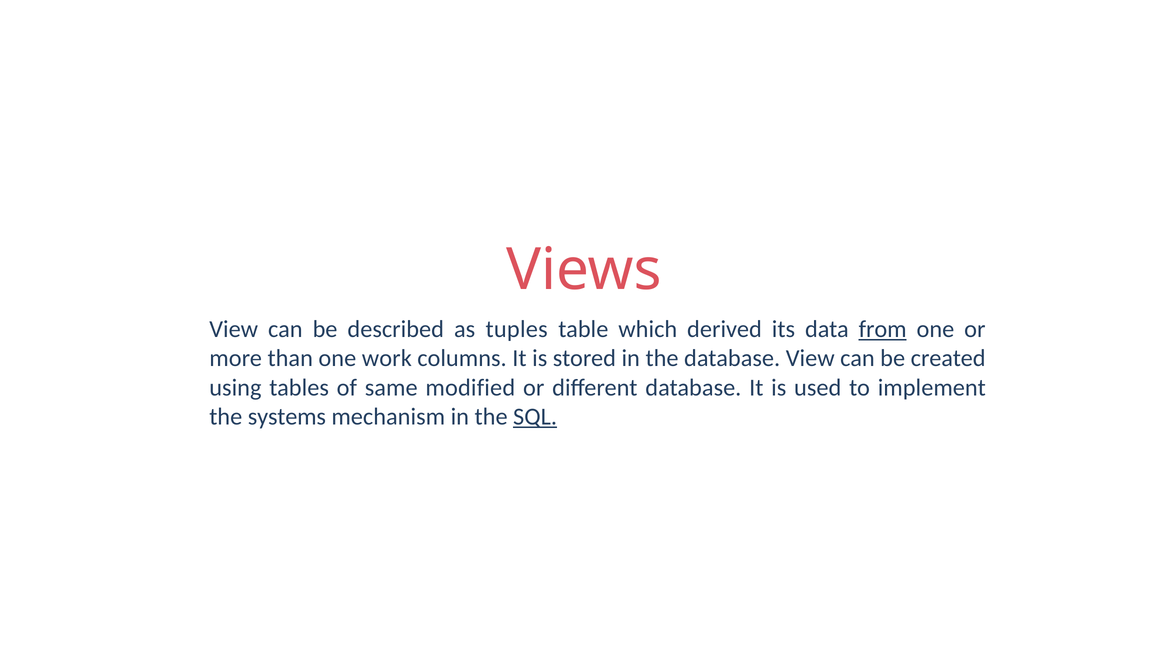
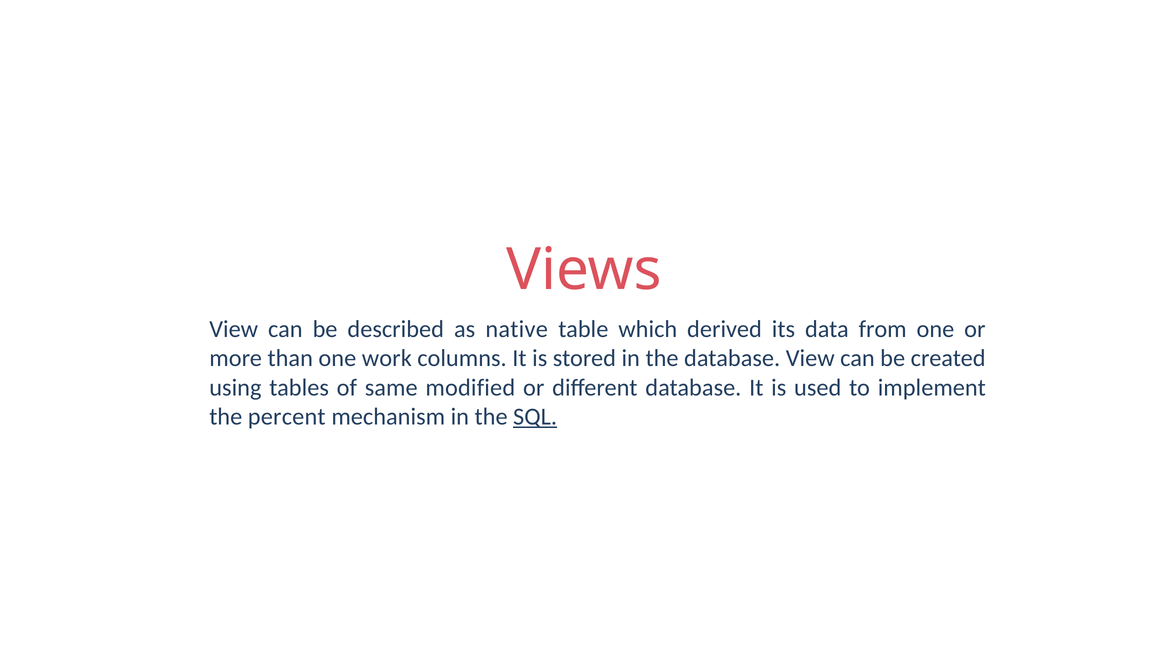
tuples: tuples -> native (517, 329)
from underline: present -> none (883, 329)
systems: systems -> percent (287, 417)
